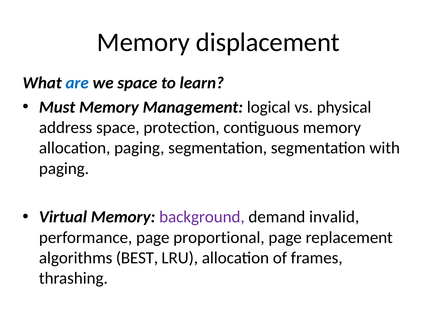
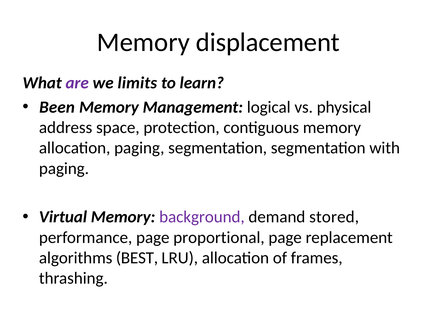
are colour: blue -> purple (77, 83)
we space: space -> limits (137, 83)
Must: Must -> Been (57, 107)
invalid: invalid -> stored (334, 217)
